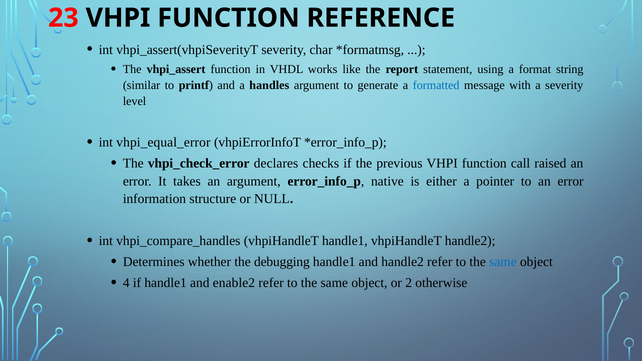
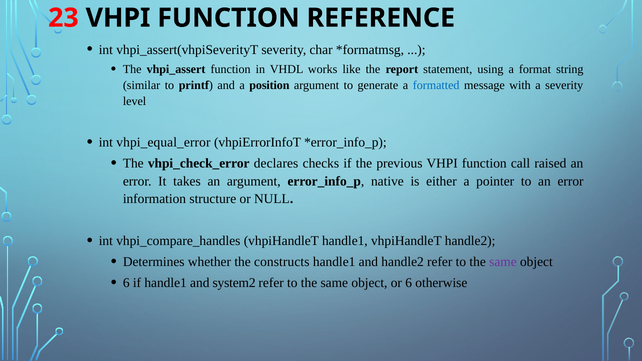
handles: handles -> position (269, 85)
debugging: debugging -> constructs (282, 262)
same colour: blue -> purple (503, 262)
4: 4 -> 6 (126, 283)
enable2: enable2 -> system2 (234, 283)
or 2: 2 -> 6 (409, 283)
